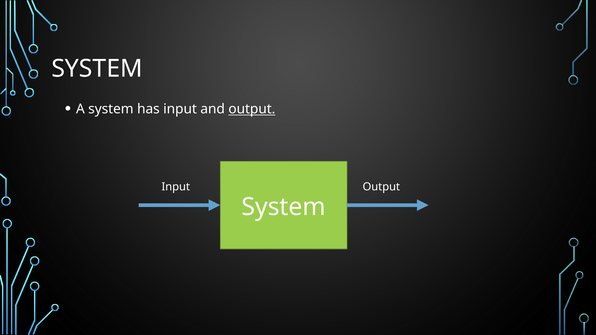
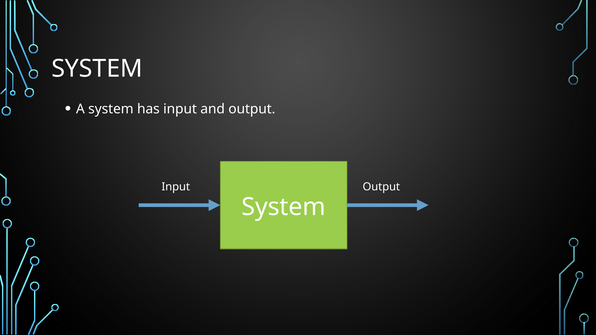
output underline: present -> none (252, 109)
